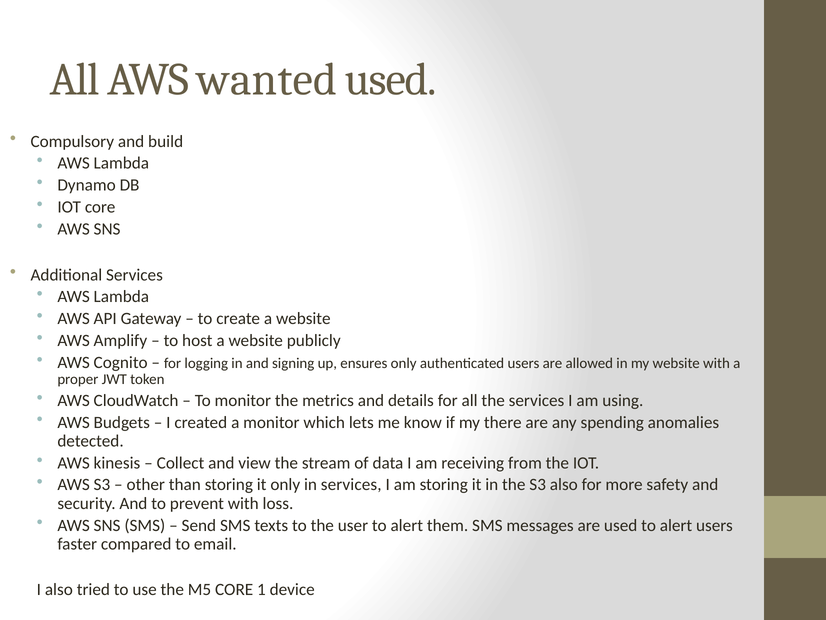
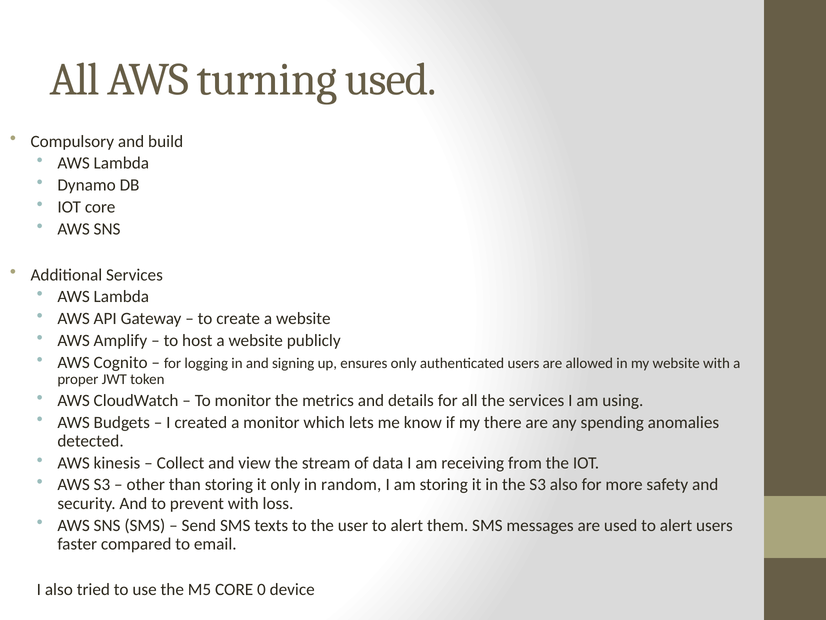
wanted: wanted -> turning (267, 80)
in services: services -> random (351, 484)
1: 1 -> 0 (261, 589)
